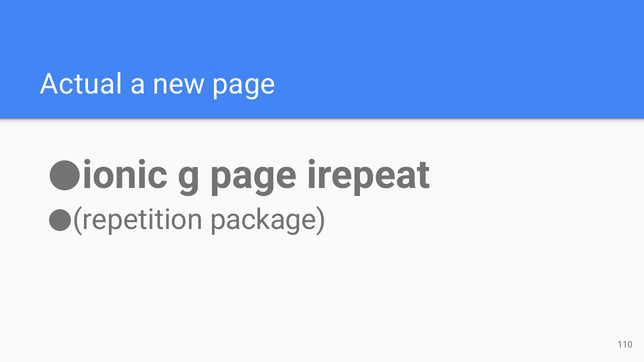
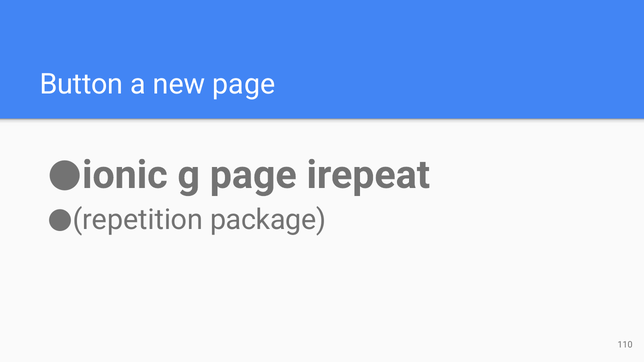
Actual: Actual -> Button (81, 84)
